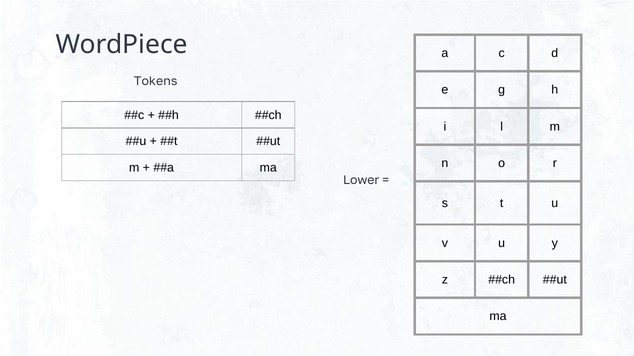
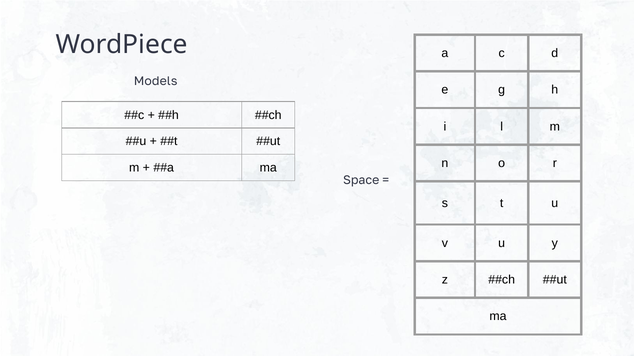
Tokens: Tokens -> Models (156, 82)
Lower: Lower -> Space (361, 180)
